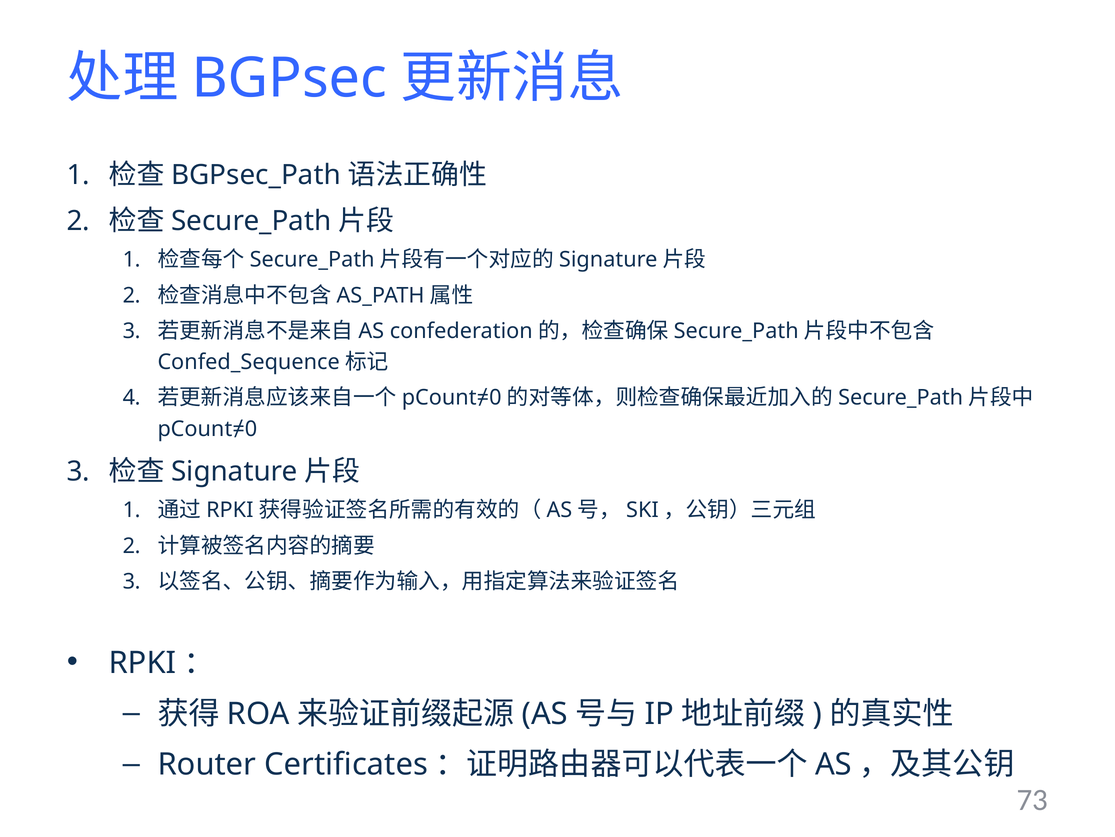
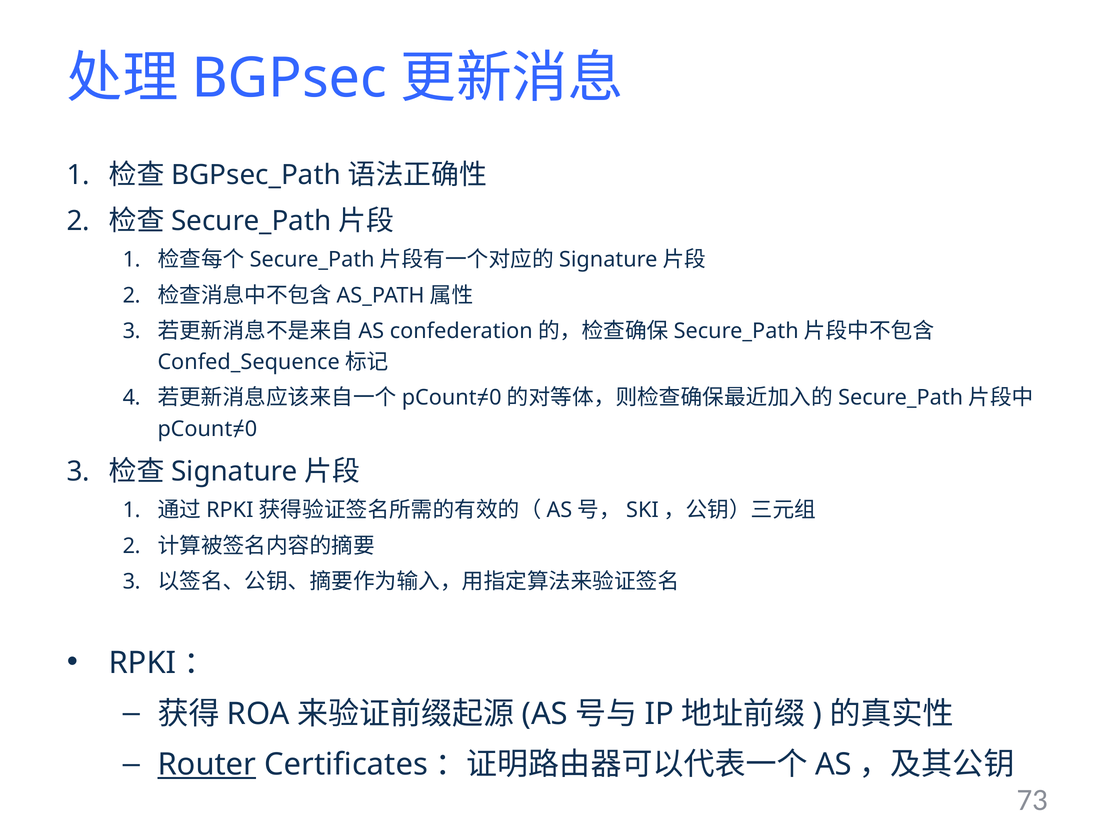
Router underline: none -> present (207, 764)
